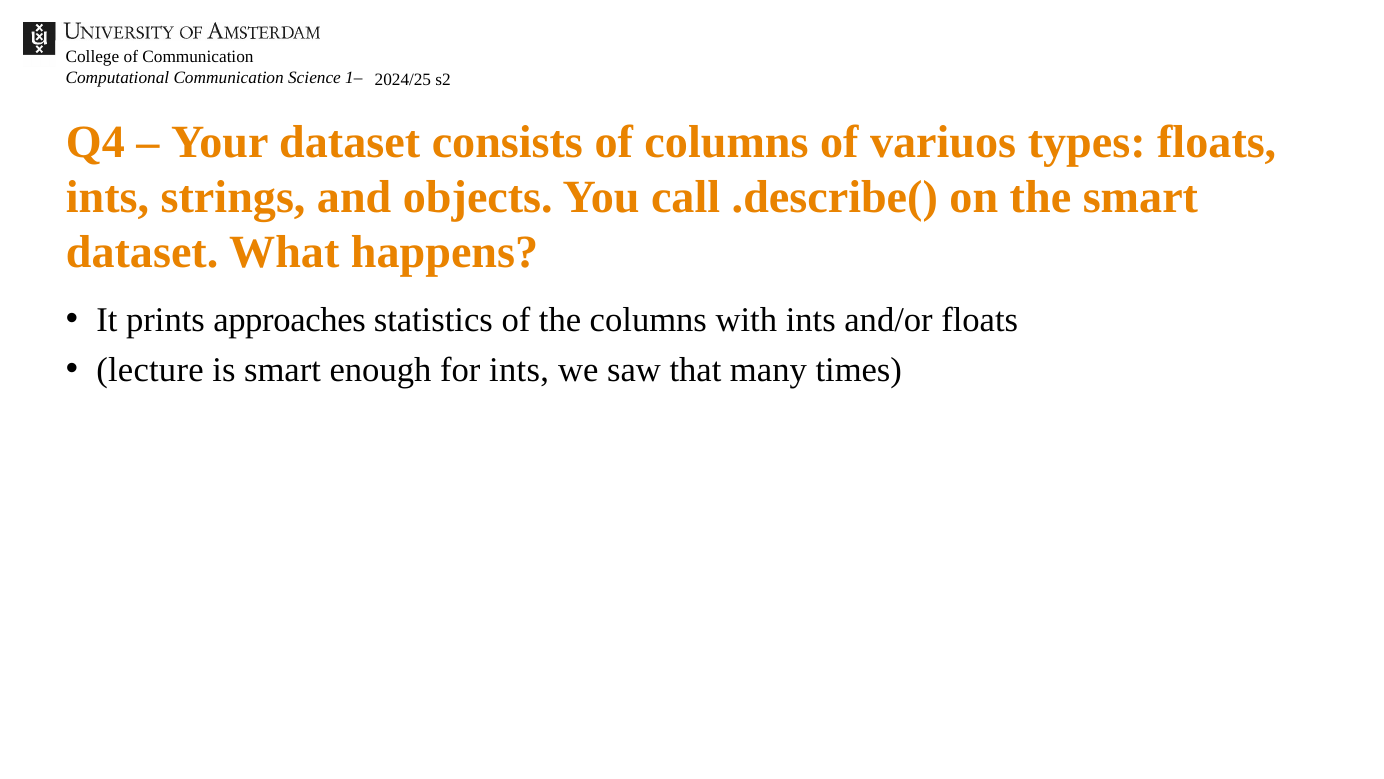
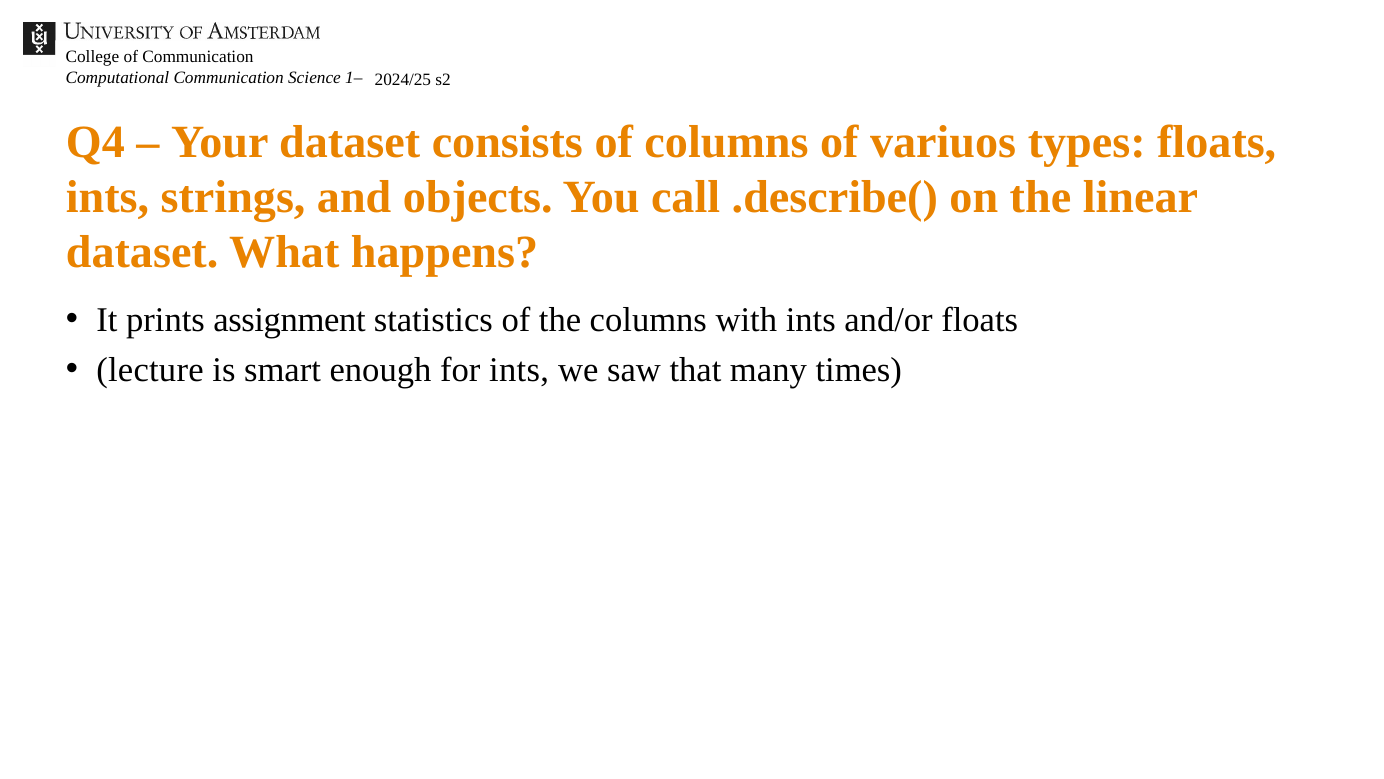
the smart: smart -> linear (1140, 197)
approaches: approaches -> assignment (289, 320)
